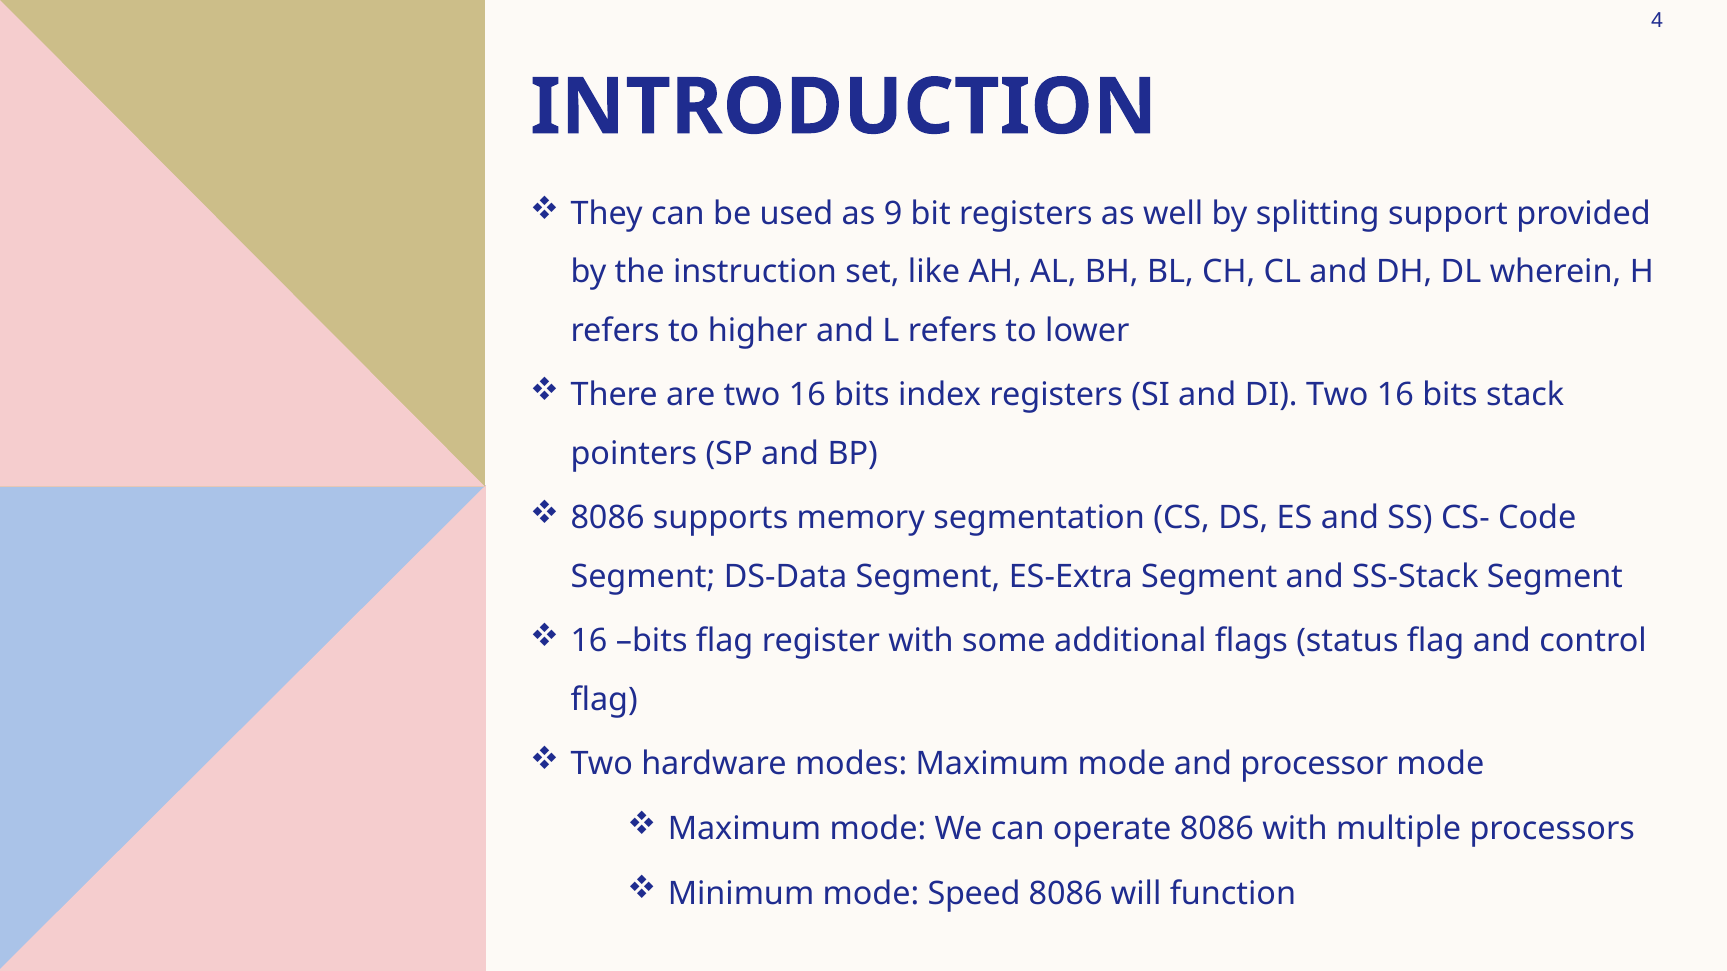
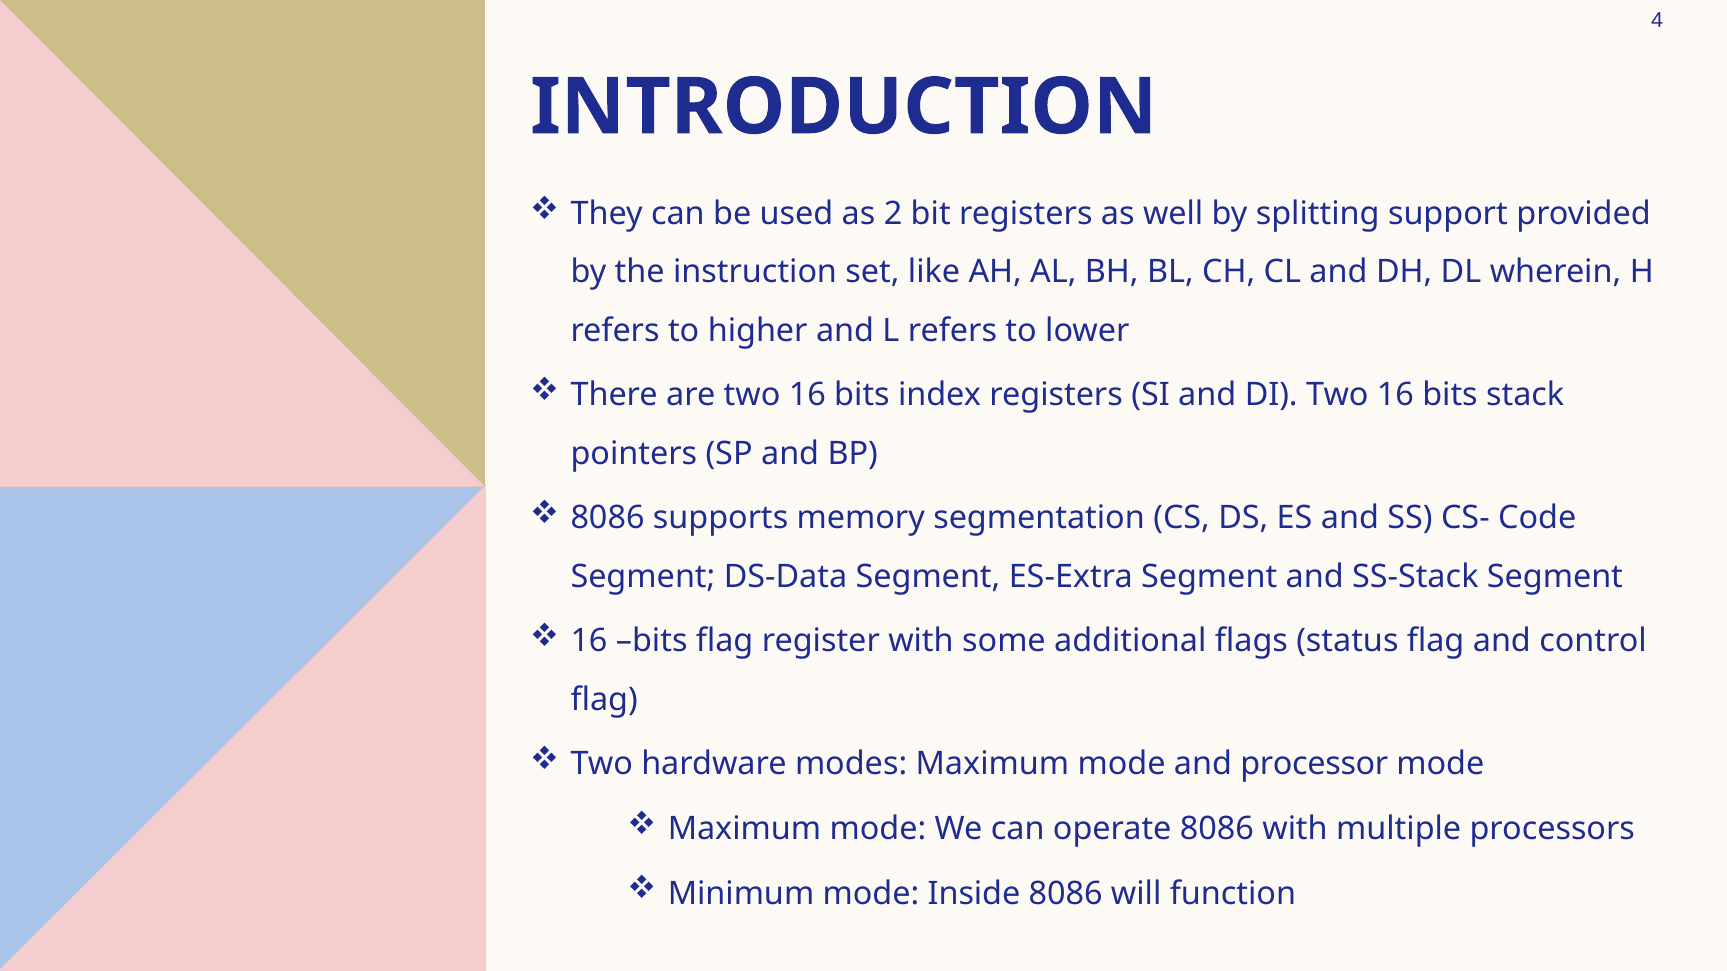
9: 9 -> 2 (893, 214)
Speed: Speed -> Inside (974, 894)
